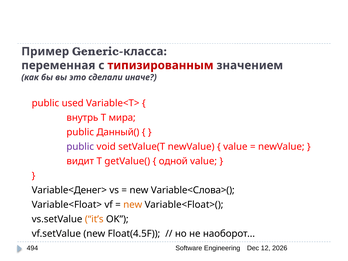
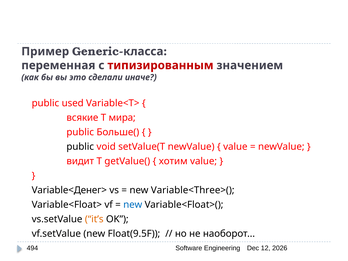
внутрь: внутрь -> всякие (82, 118)
Данный(: Данный( -> Больше( (118, 132)
public colour: purple -> black (80, 147)
одной: одной -> хотим (173, 161)
Variable<Слова>(: Variable<Слова>( -> Variable<Three>( (193, 190)
new colour: orange -> blue (133, 205)
Float(4.5F: Float(4.5F -> Float(9.5F (134, 234)
